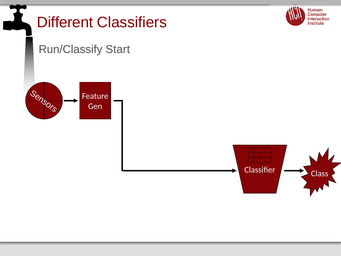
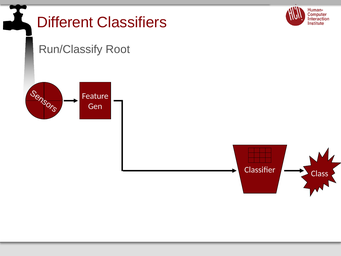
Start: Start -> Root (118, 49)
